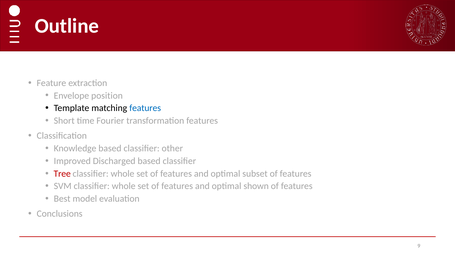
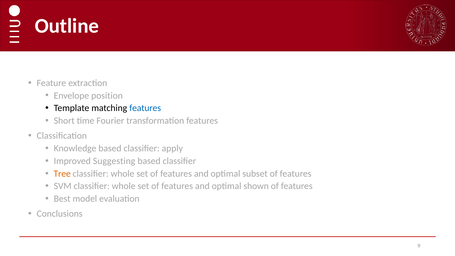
other: other -> apply (172, 148)
Discharged: Discharged -> Suggesting (114, 161)
Tree colour: red -> orange (62, 174)
